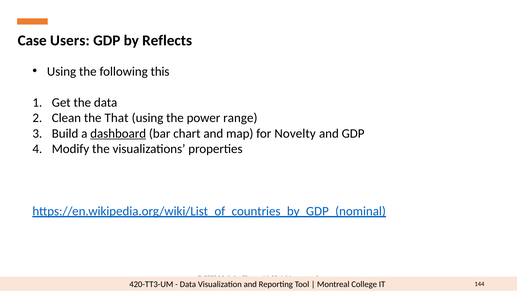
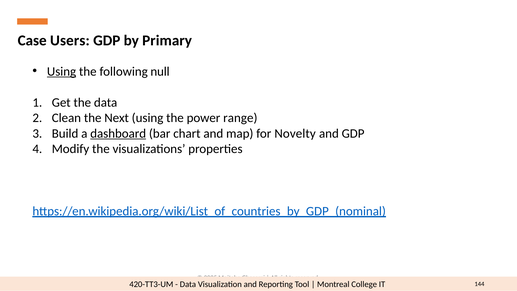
Reflects: Reflects -> Primary (167, 40)
Using underline: none -> present (62, 71)
this: this -> null (160, 71)
That: That -> Next (117, 118)
